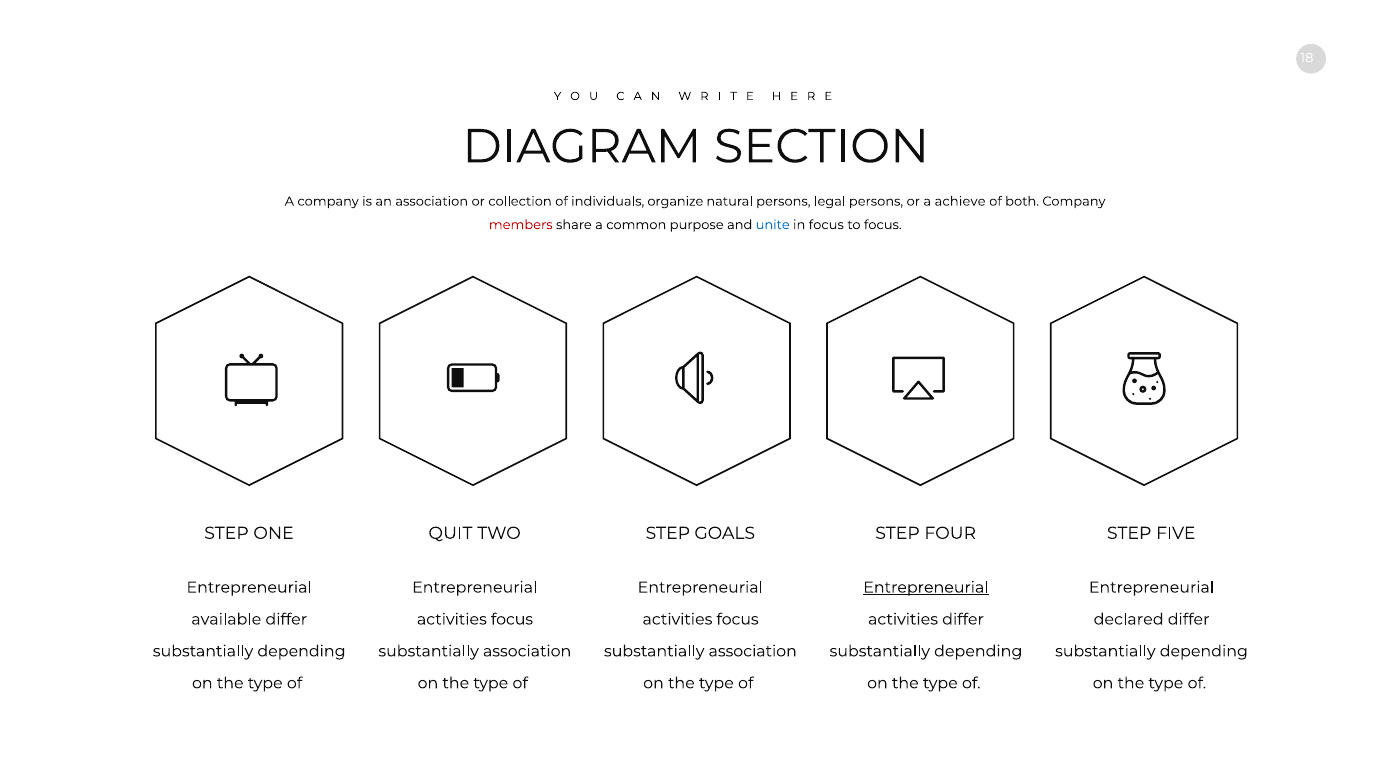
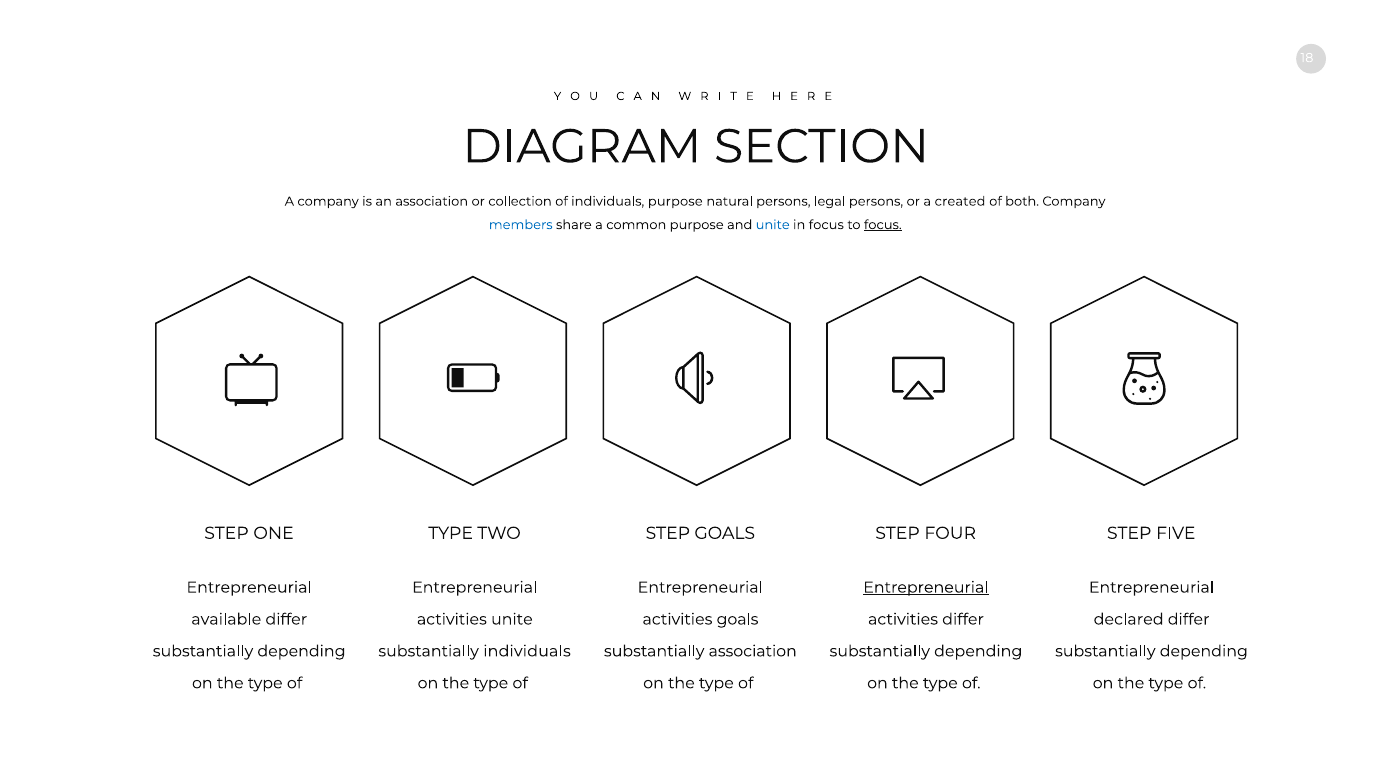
individuals organize: organize -> purpose (675, 201)
achieve: achieve -> created (960, 201)
members colour: red -> blue (521, 225)
focus underline: none -> present (883, 225)
QUIT: QUIT -> TYPE (451, 533)
focus: focus -> unite (512, 619)
focus: focus -> goals (738, 619)
association: association -> individuals (527, 651)
